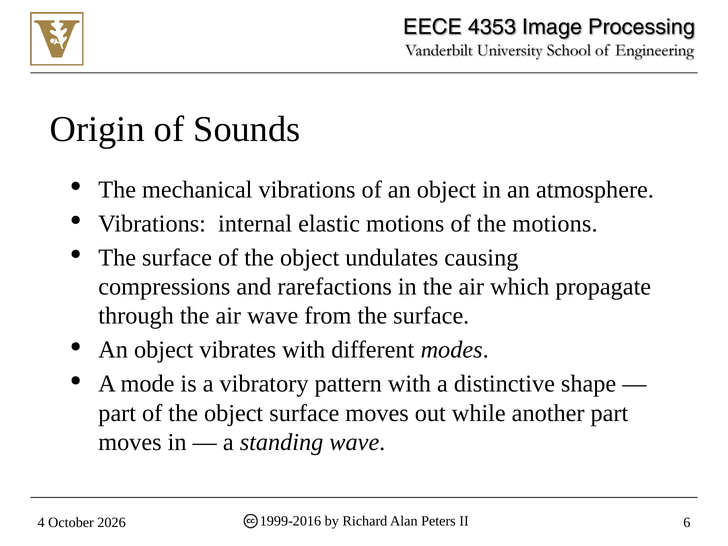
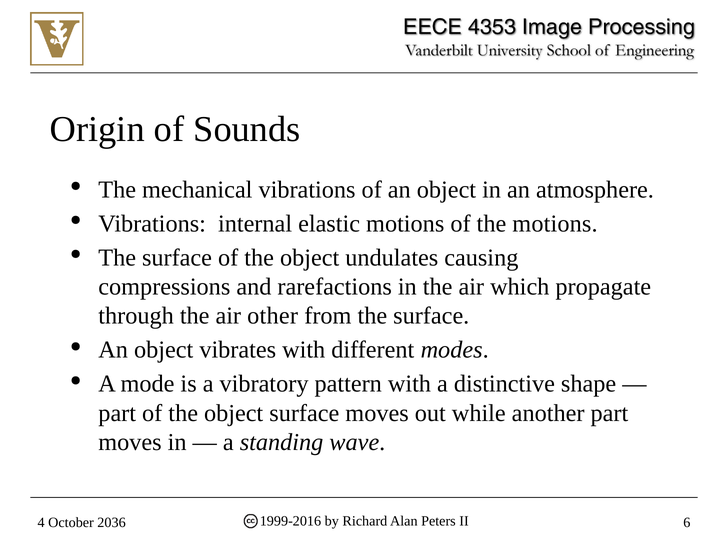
air wave: wave -> other (273, 316)
2026: 2026 -> 2036 (112, 523)
